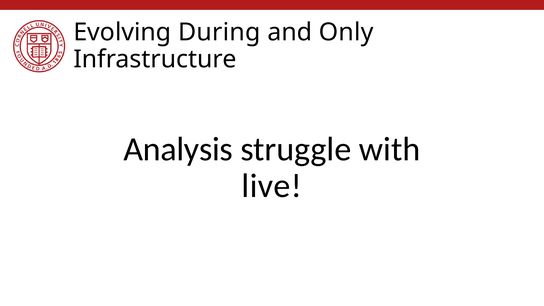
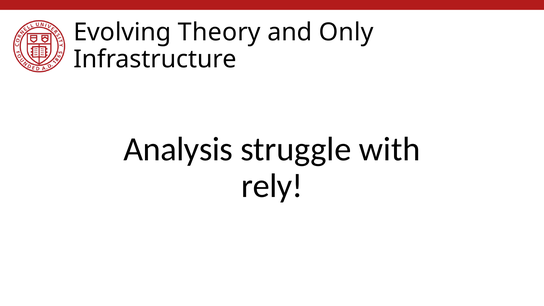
During: During -> Theory (219, 32)
live: live -> rely (272, 186)
